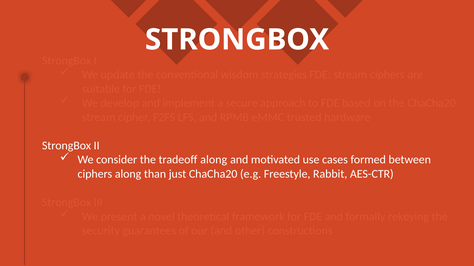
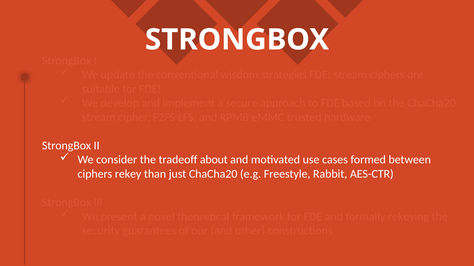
tradeoff along: along -> about (214, 160)
ciphers along: along -> rekey (128, 174)
